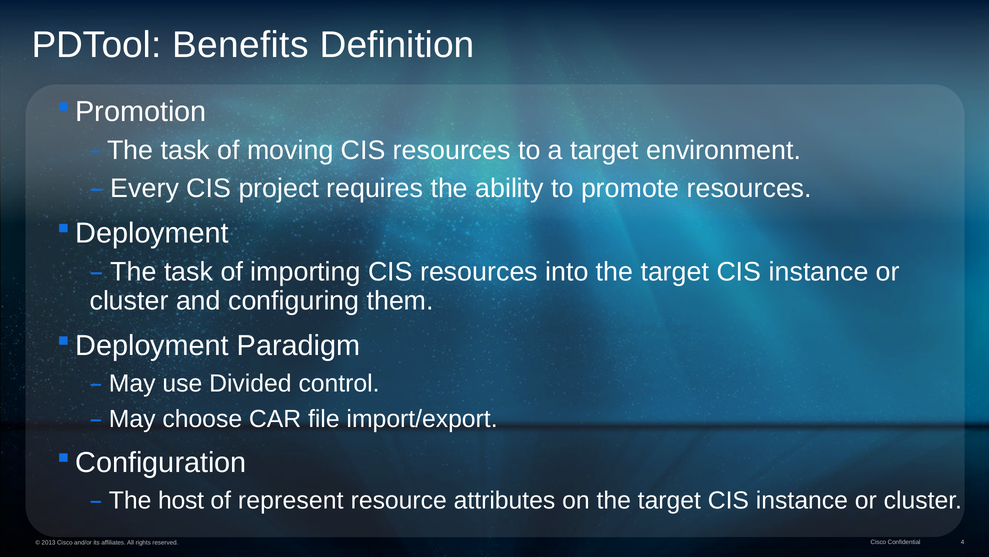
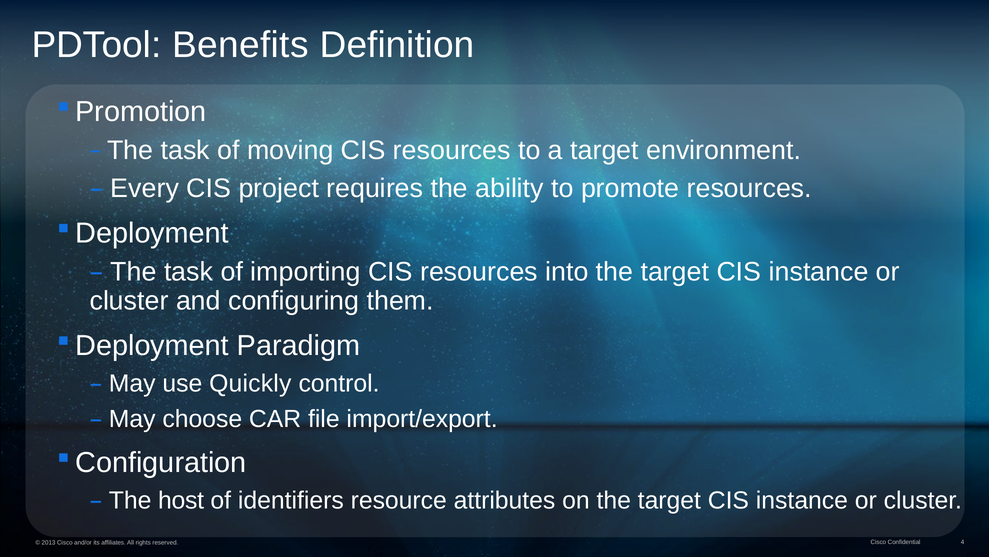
Divided: Divided -> Quickly (250, 383)
represent: represent -> identifiers (291, 500)
